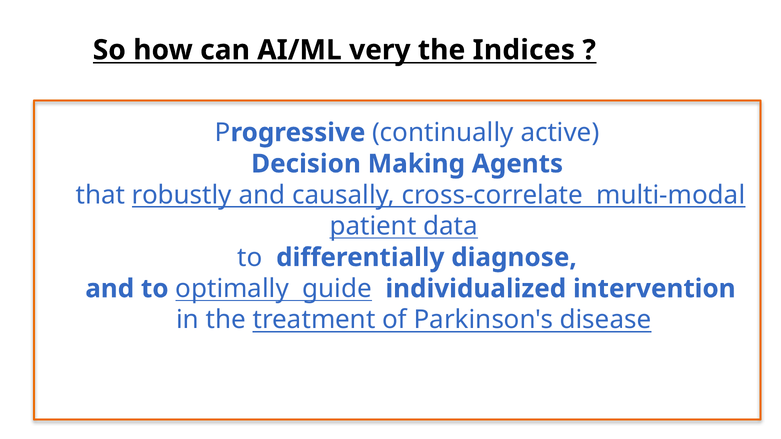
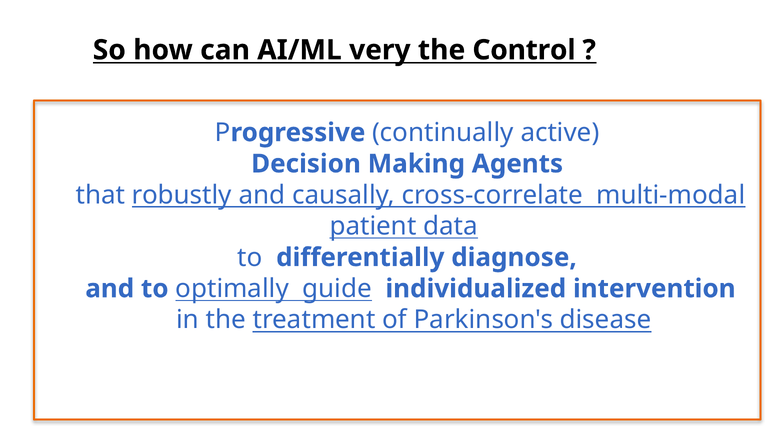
Indices: Indices -> Control (524, 50)
